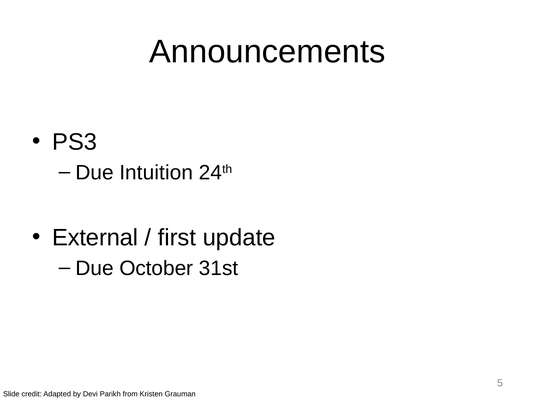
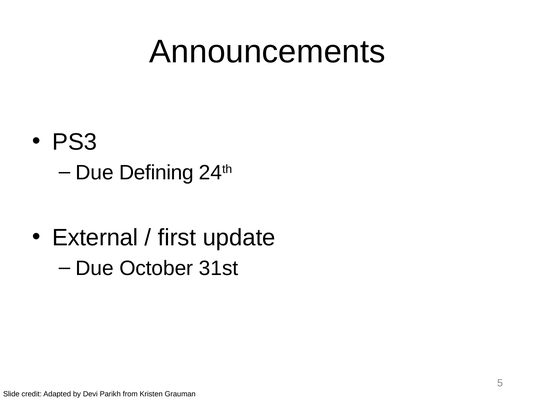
Intuition: Intuition -> Defining (156, 173)
